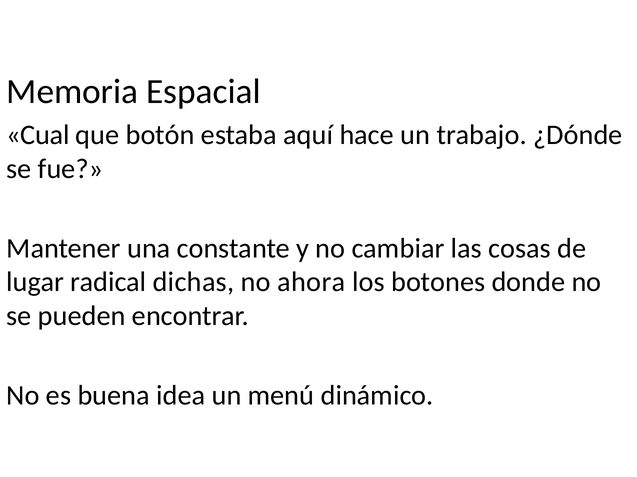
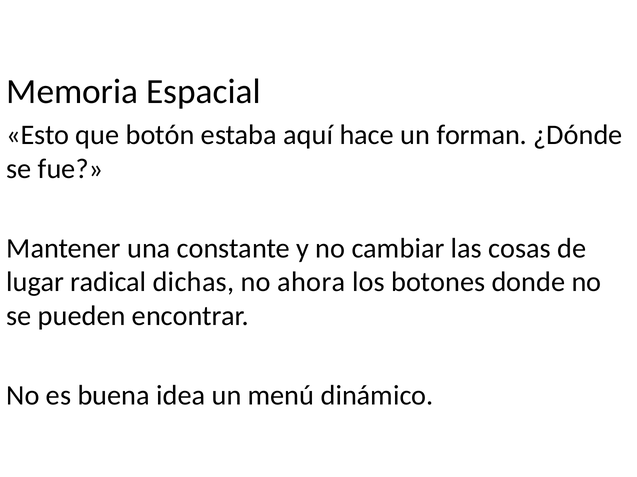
Cual: Cual -> Esto (38, 135)
trabajo: trabajo -> forman (482, 135)
